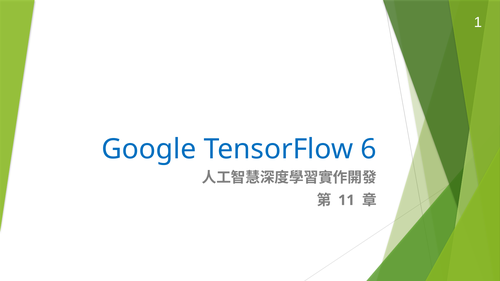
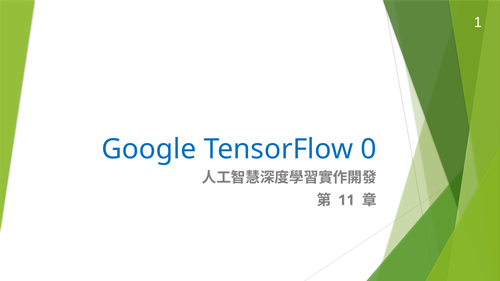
6: 6 -> 0 (368, 149)
